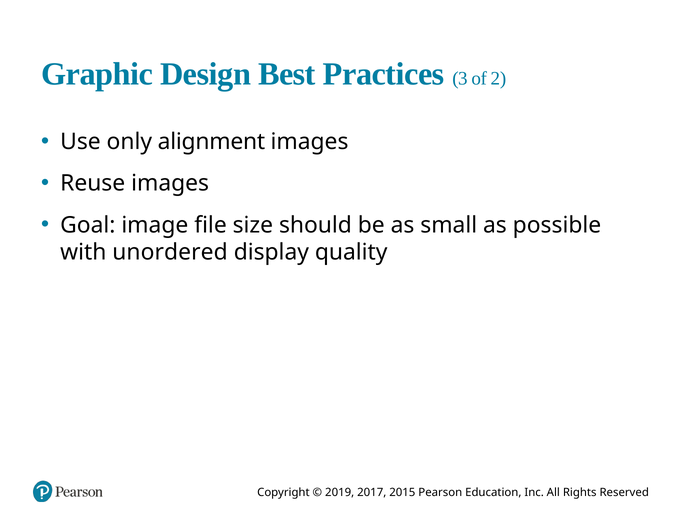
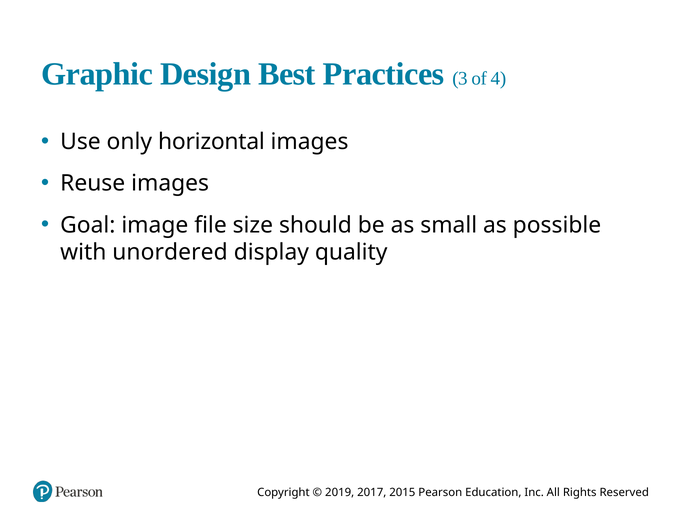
2: 2 -> 4 (498, 79)
alignment: alignment -> horizontal (211, 142)
